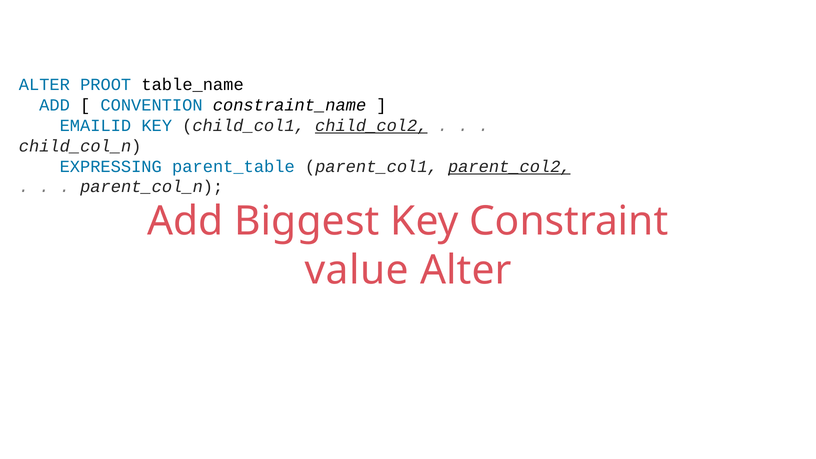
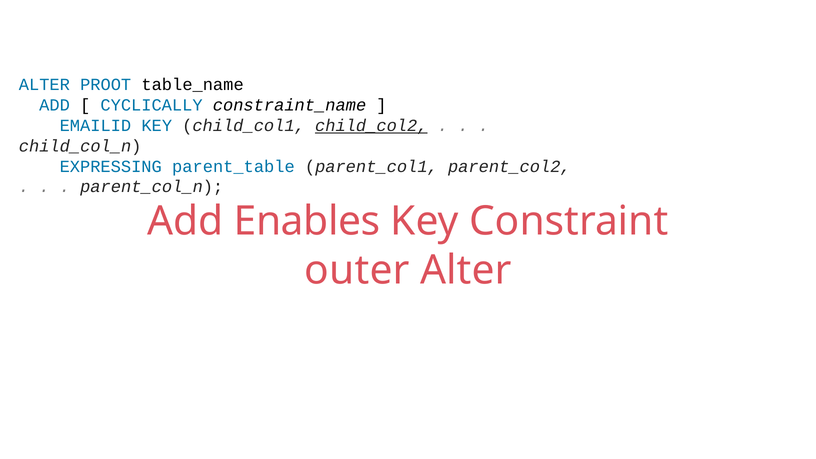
CONVENTION: CONVENTION -> CYCLICALLY (152, 105)
parent_col2 underline: present -> none (509, 166)
Biggest: Biggest -> Enables (307, 221)
value: value -> outer (357, 270)
